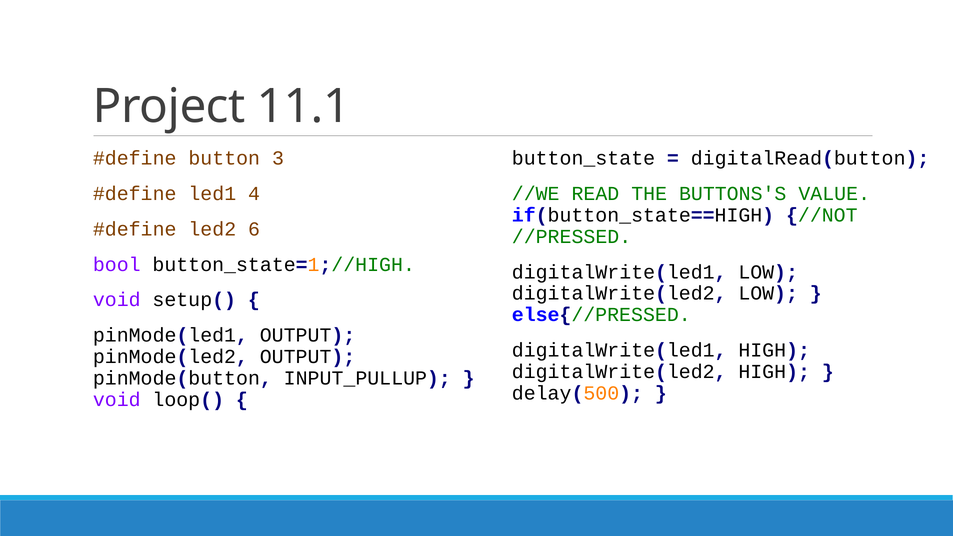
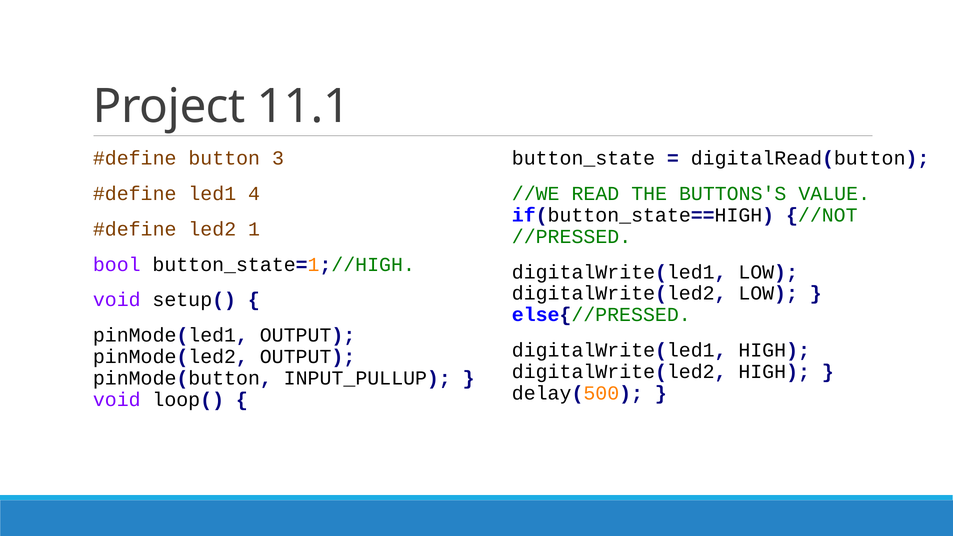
6: 6 -> 1 (254, 229)
